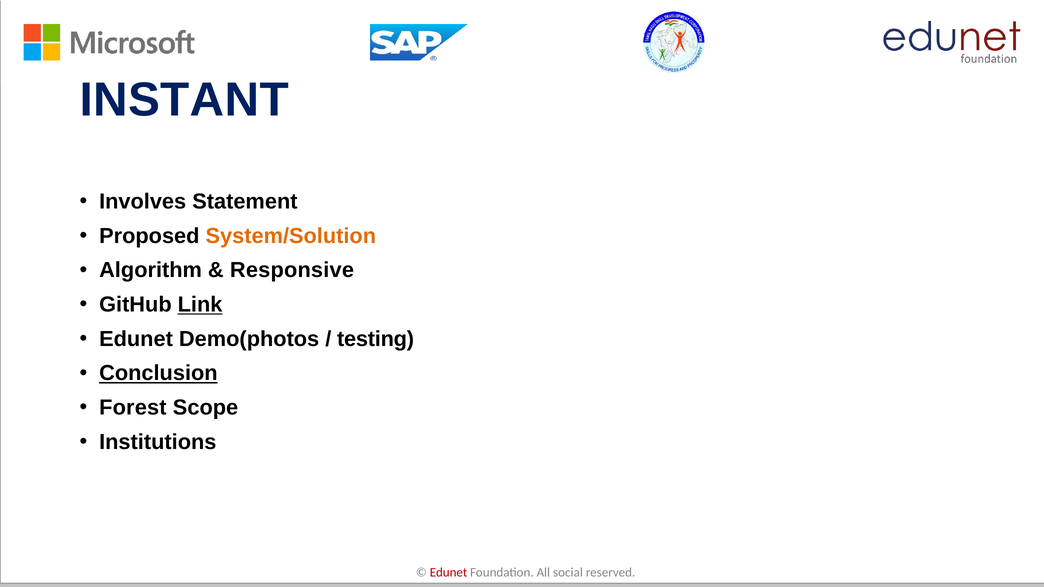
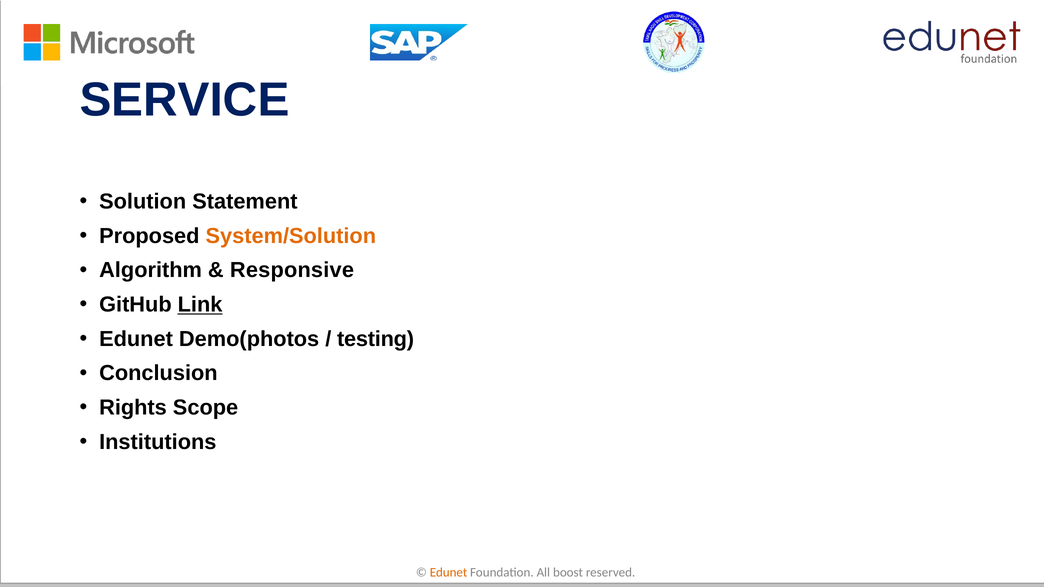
INSTANT: INSTANT -> SERVICE (185, 100)
Involves: Involves -> Solution (143, 202)
Conclusion underline: present -> none (158, 373)
Forest: Forest -> Rights (133, 408)
Edunet colour: red -> orange (448, 572)
social: social -> boost (568, 572)
